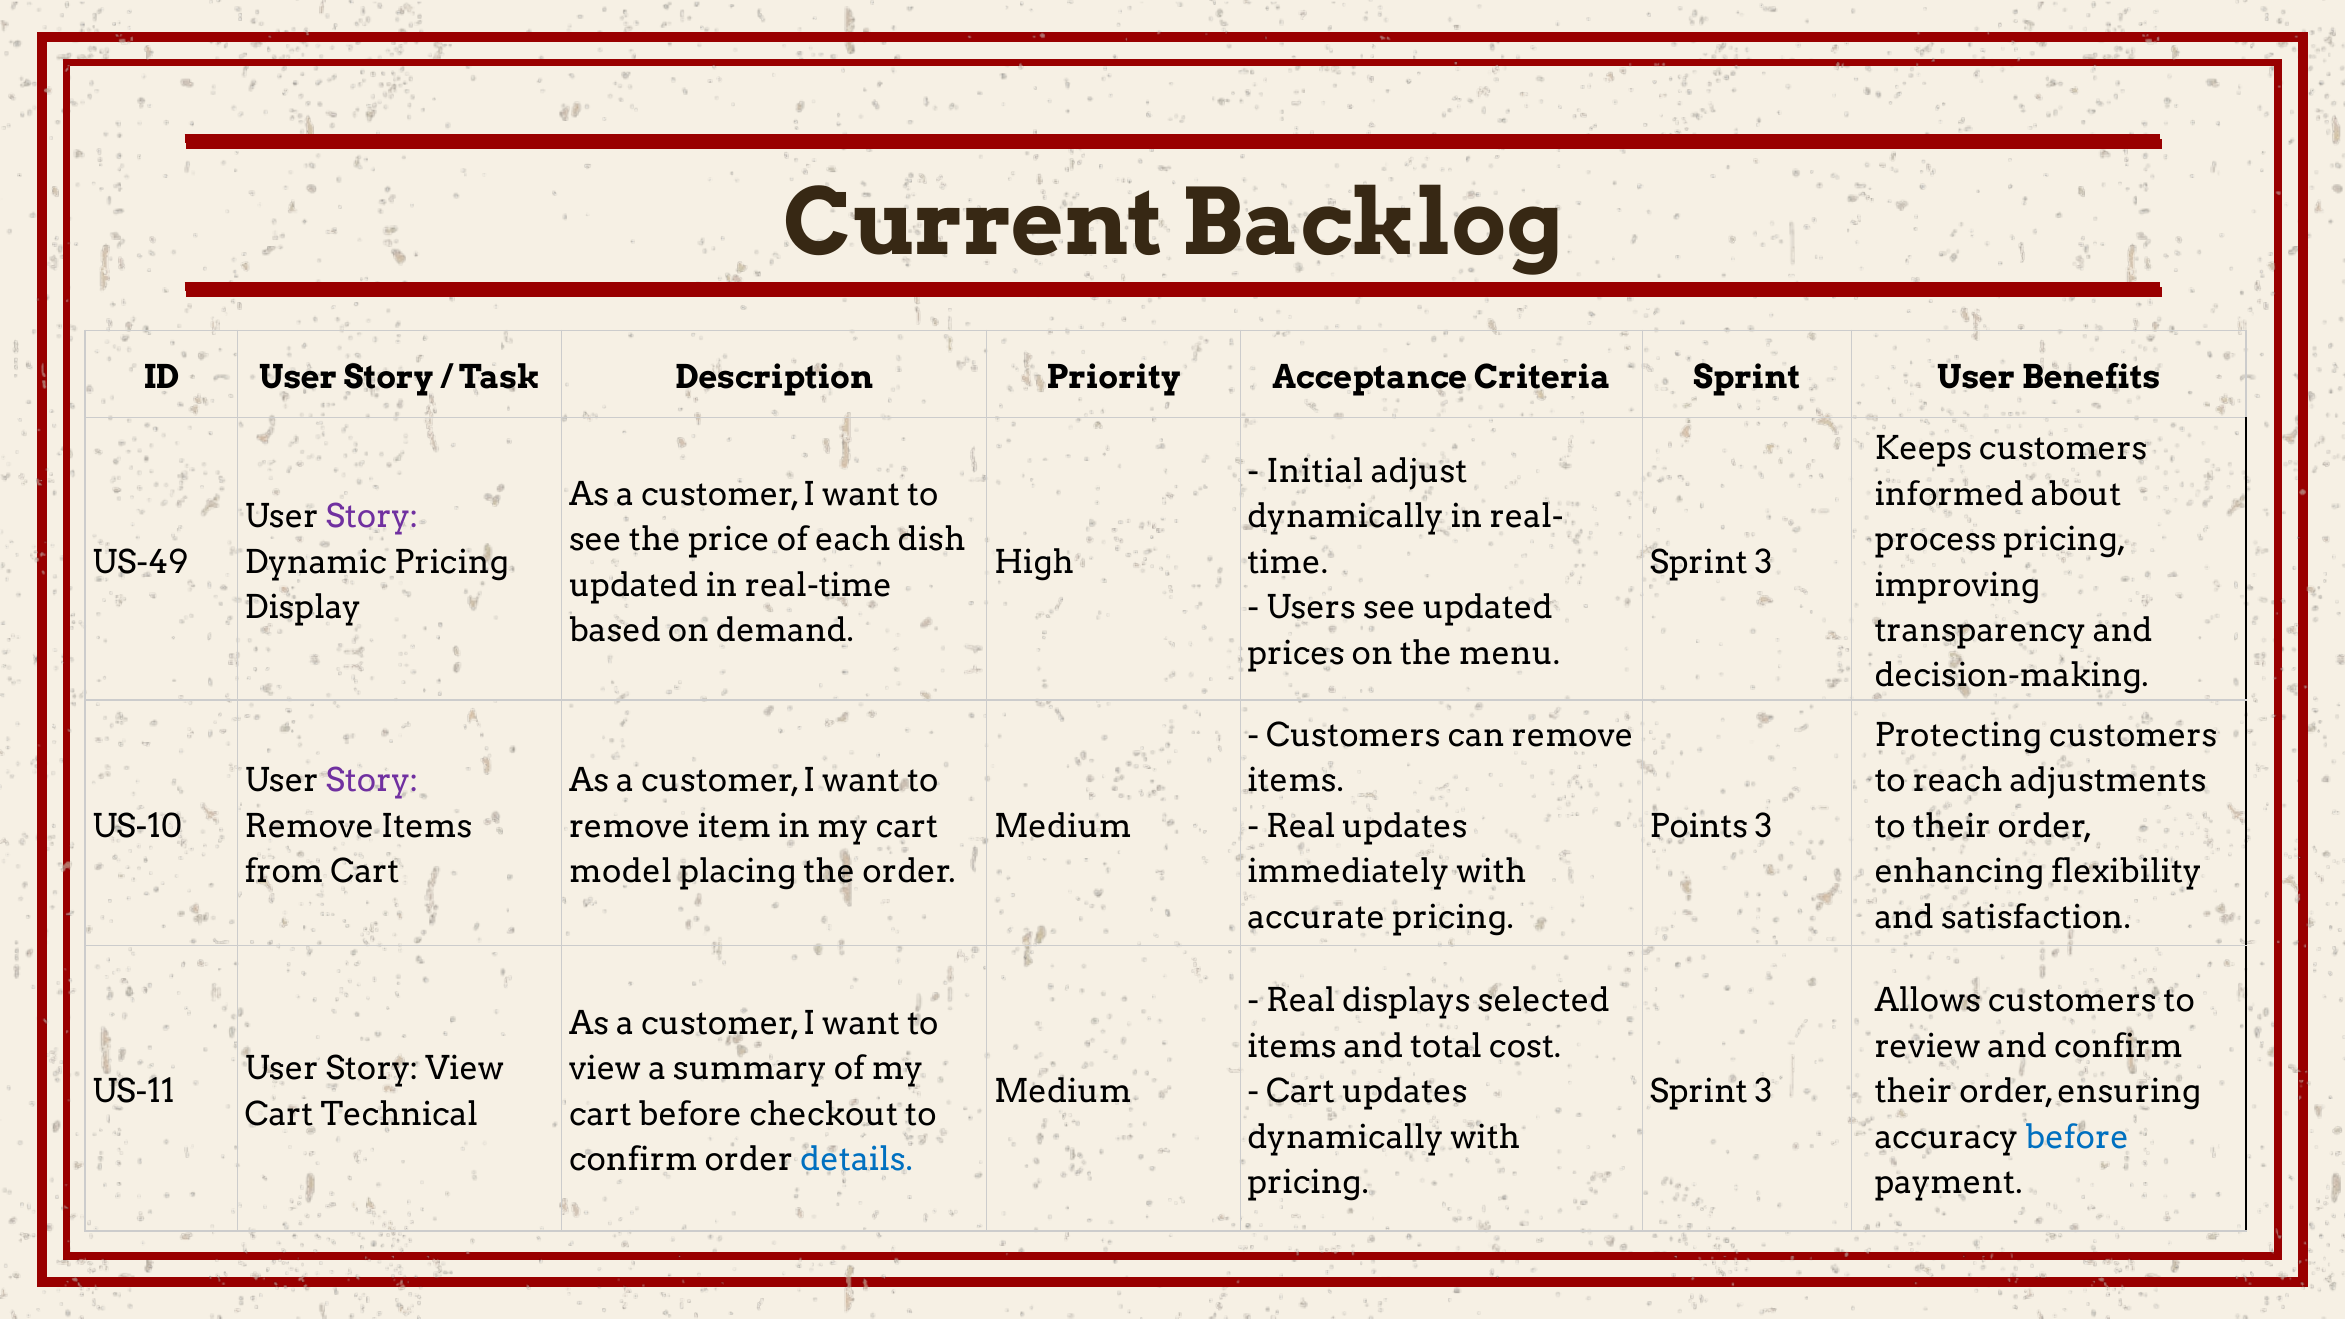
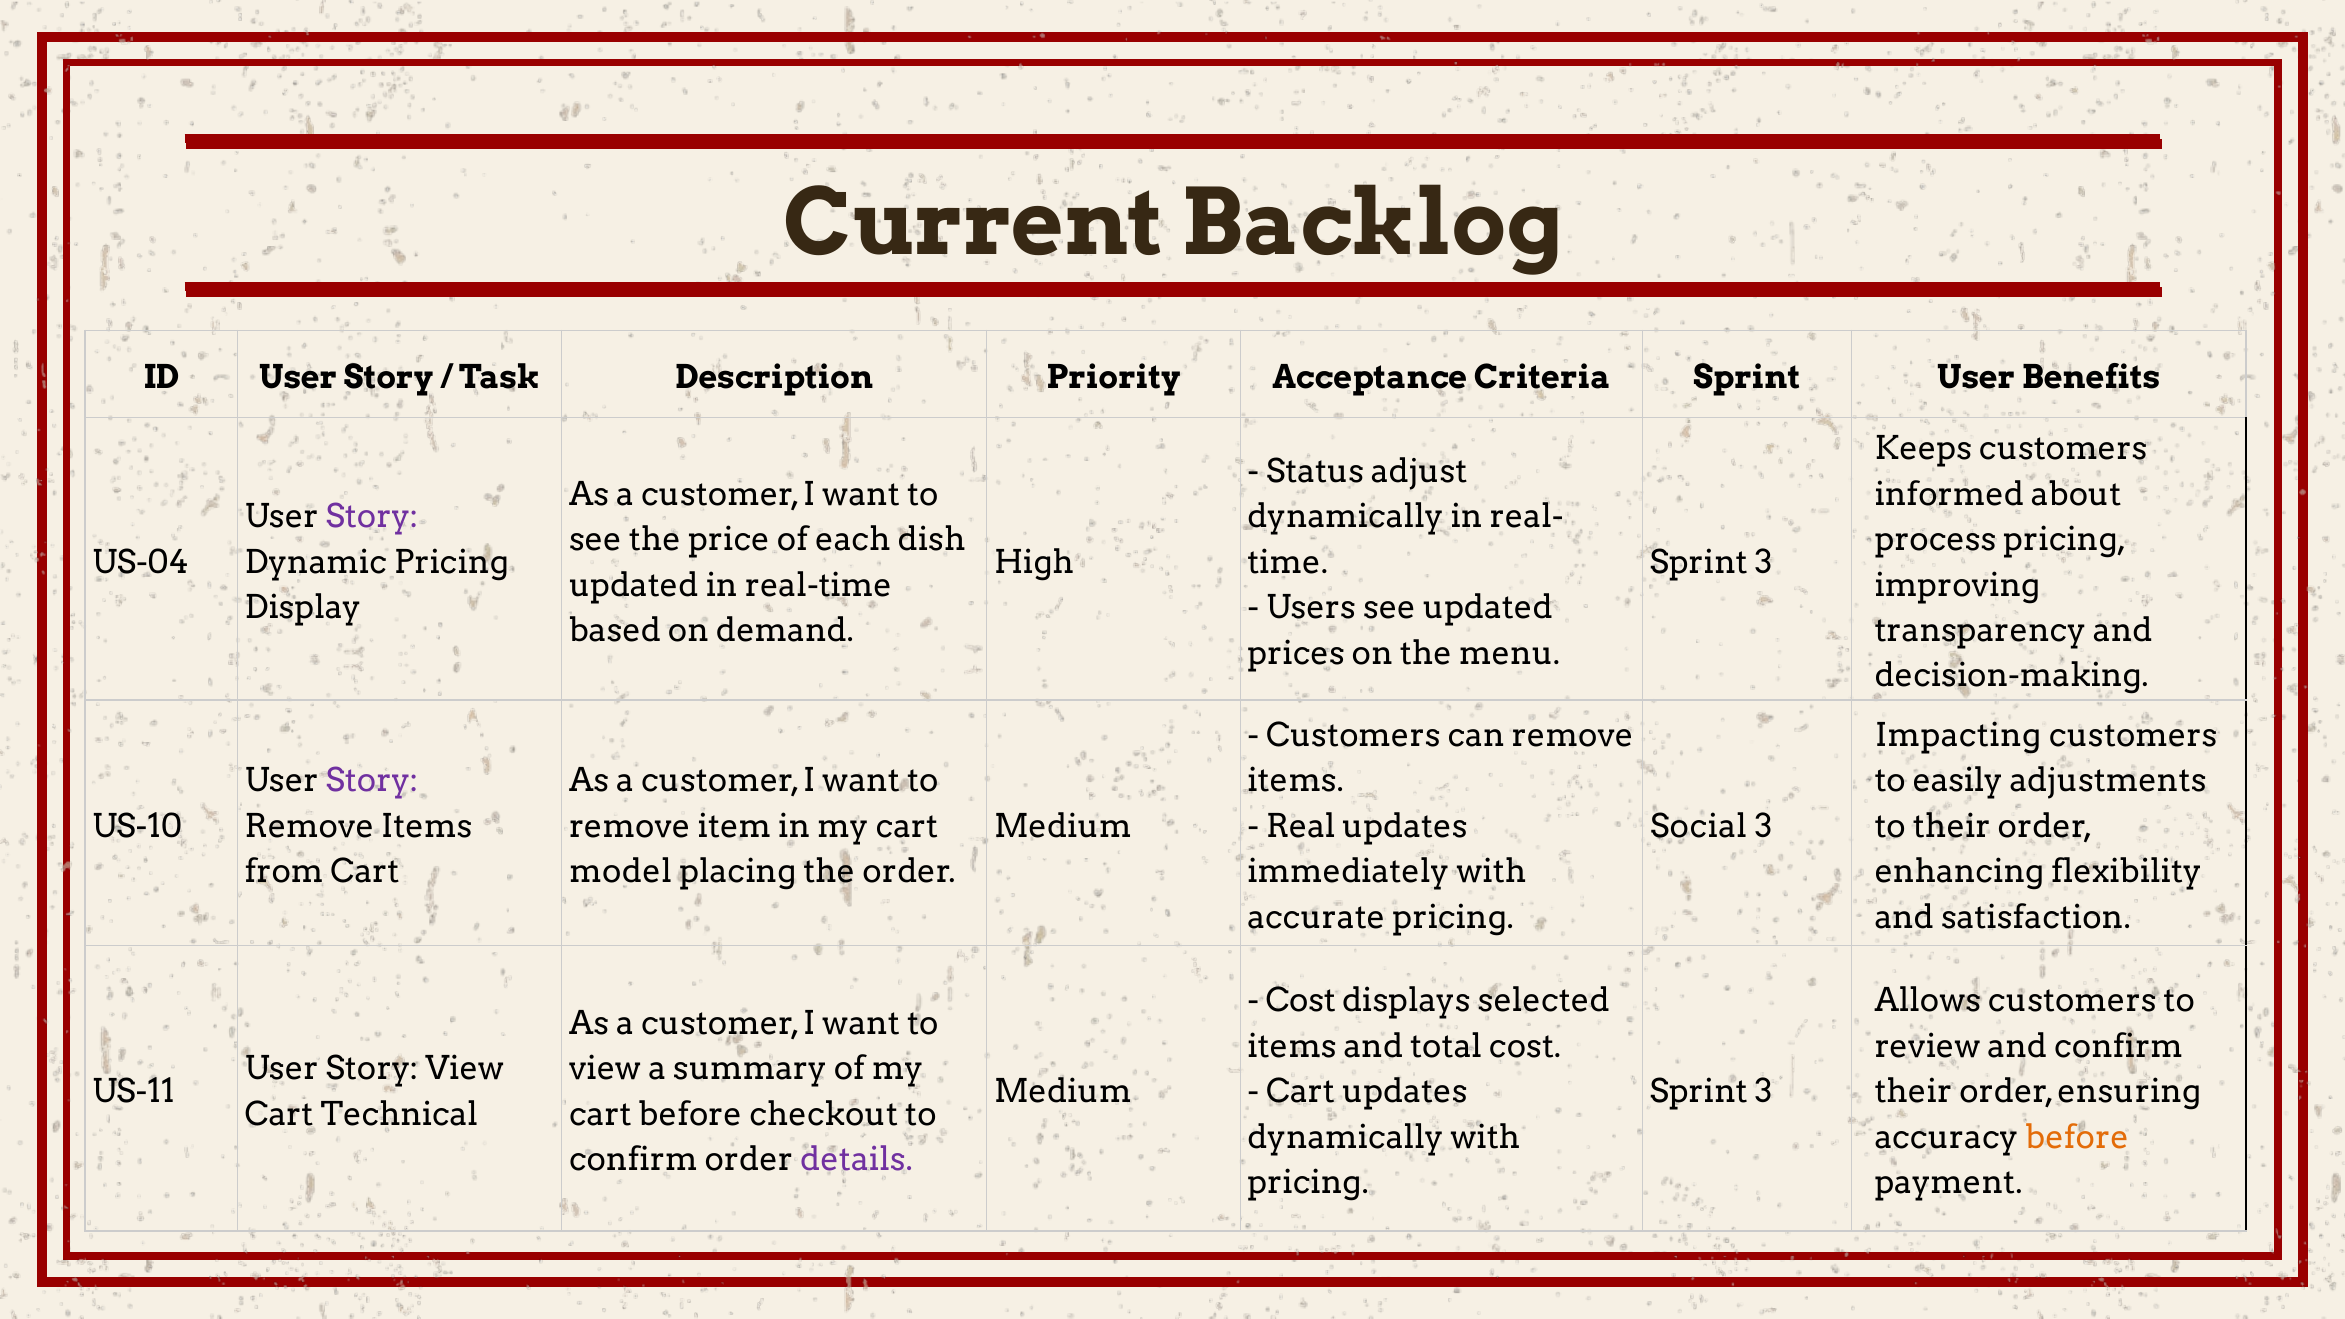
Initial: Initial -> Status (1315, 472)
US-49: US-49 -> US-04 (140, 563)
Protecting: Protecting -> Impacting (1958, 736)
reach: reach -> easily (1958, 781)
Points: Points -> Social (1699, 827)
Real: Real -> Cost (1301, 1001)
before colour: blue -> orange (2077, 1137)
details colour: blue -> purple (856, 1160)
